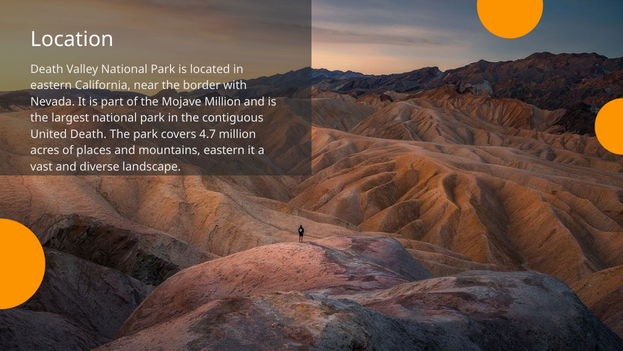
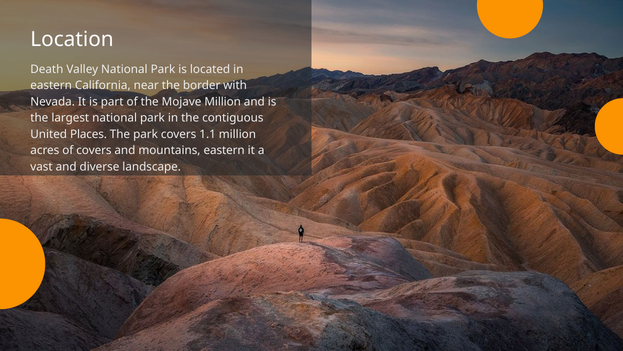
United Death: Death -> Places (89, 134)
4.7: 4.7 -> 1.1 (208, 134)
of places: places -> covers (94, 150)
